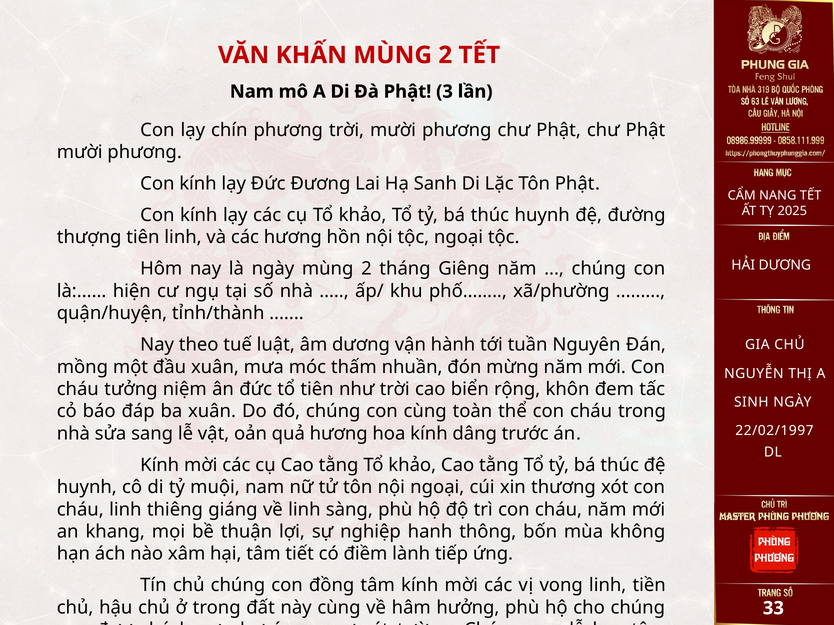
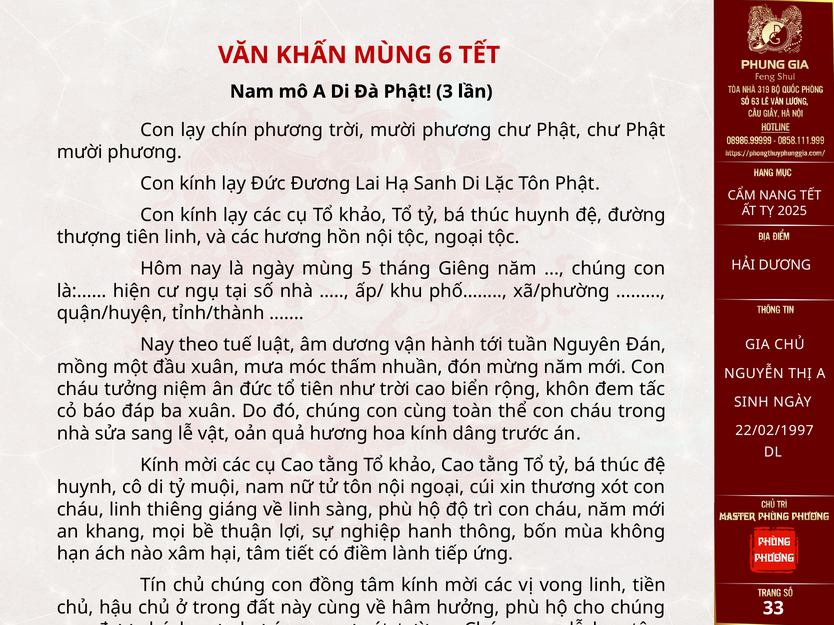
KHẤN MÙNG 2: 2 -> 6 (445, 55)
ngày mùng 2: 2 -> 5 (366, 269)
